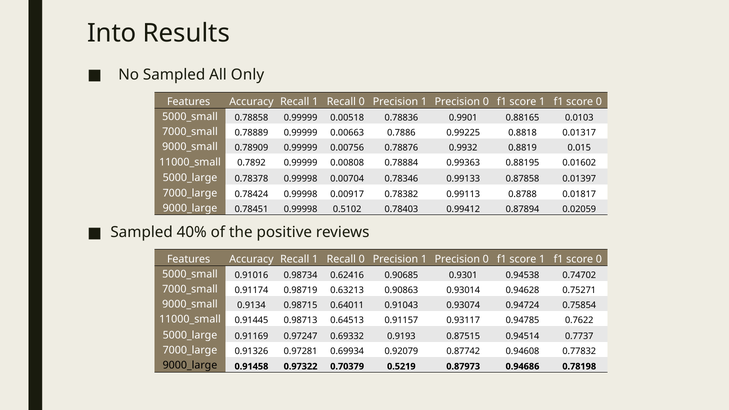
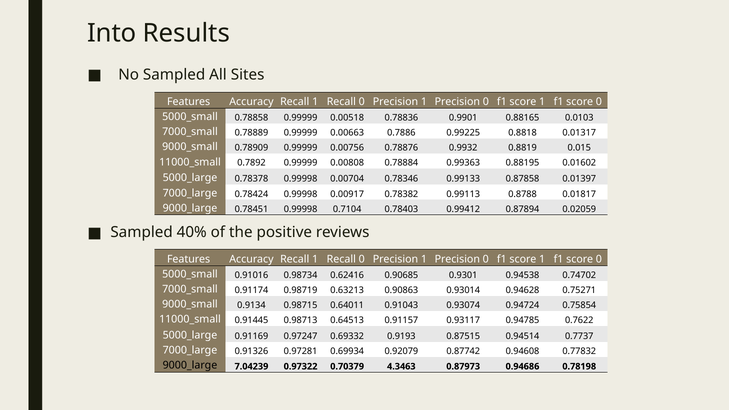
Only: Only -> Sites (248, 75)
0.5102: 0.5102 -> 0.7104 (347, 209)
0.91458: 0.91458 -> 7.04239 (251, 366)
0.5219: 0.5219 -> 4.3463 (401, 366)
